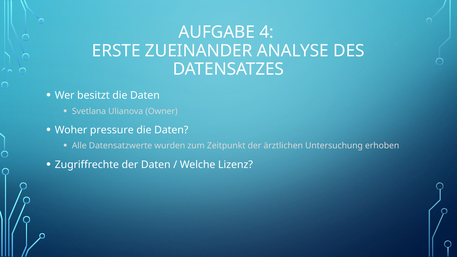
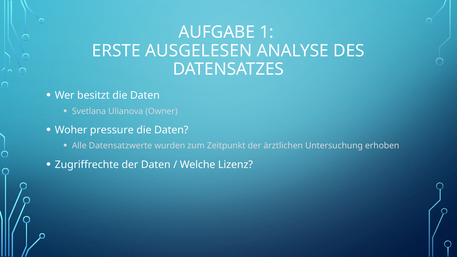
4: 4 -> 1 (267, 32)
ZUEINANDER: ZUEINANDER -> AUSGELESEN (199, 51)
